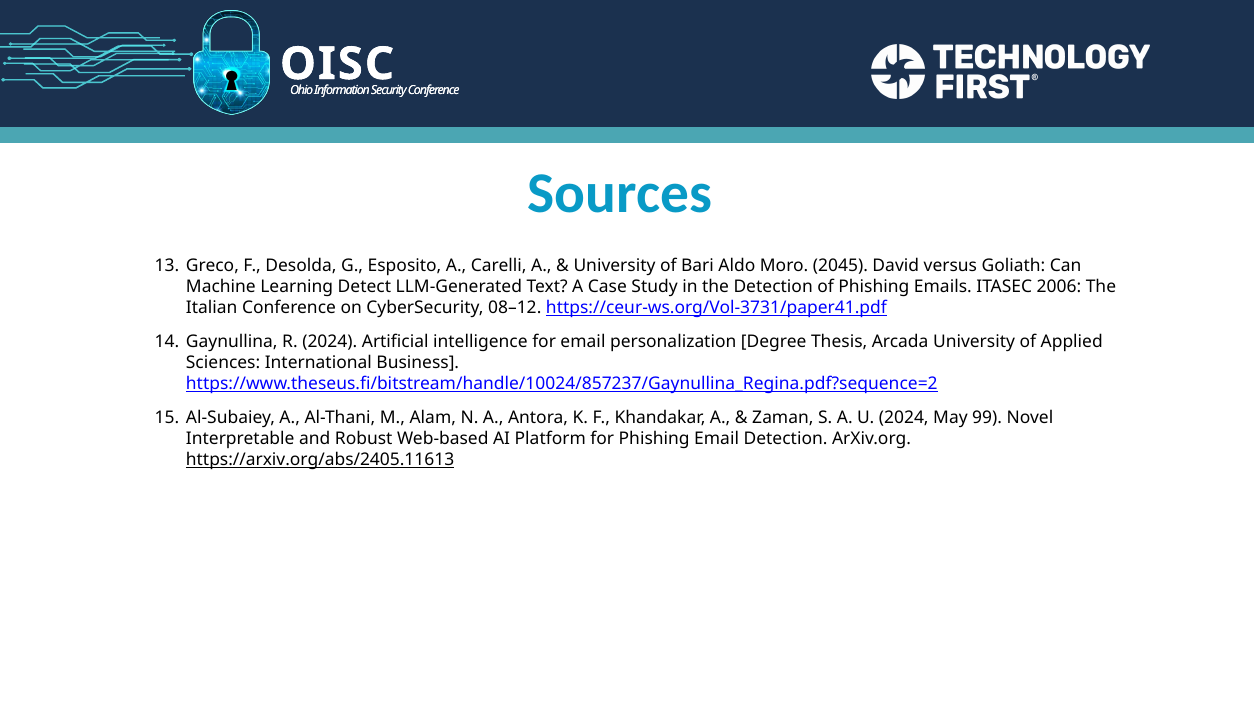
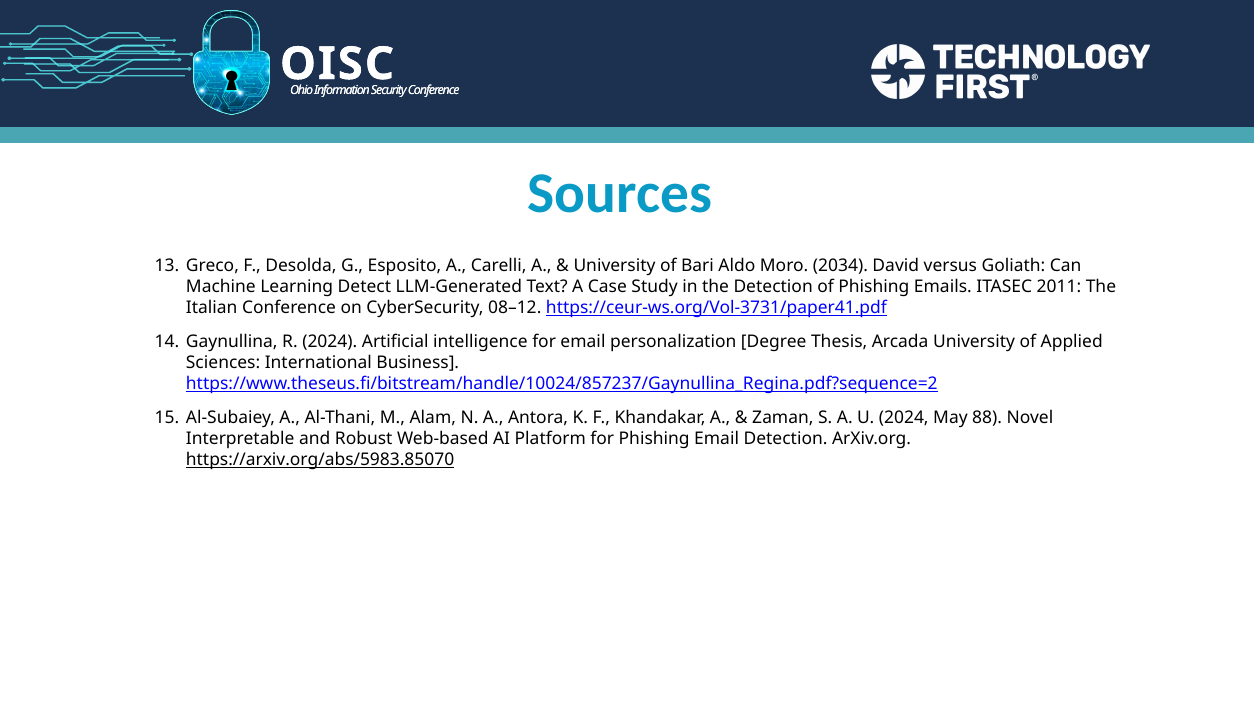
2045: 2045 -> 2034 (840, 265)
2006: 2006 -> 2011 (1059, 286)
99: 99 -> 88 (987, 417)
https://arxiv.org/abs/2405.11613: https://arxiv.org/abs/2405.11613 -> https://arxiv.org/abs/5983.85070 (320, 459)
